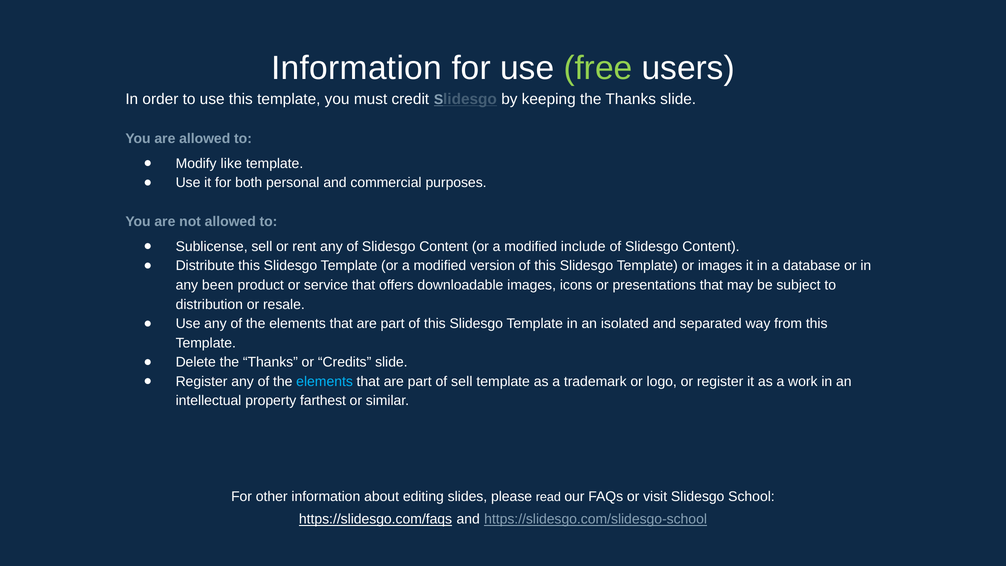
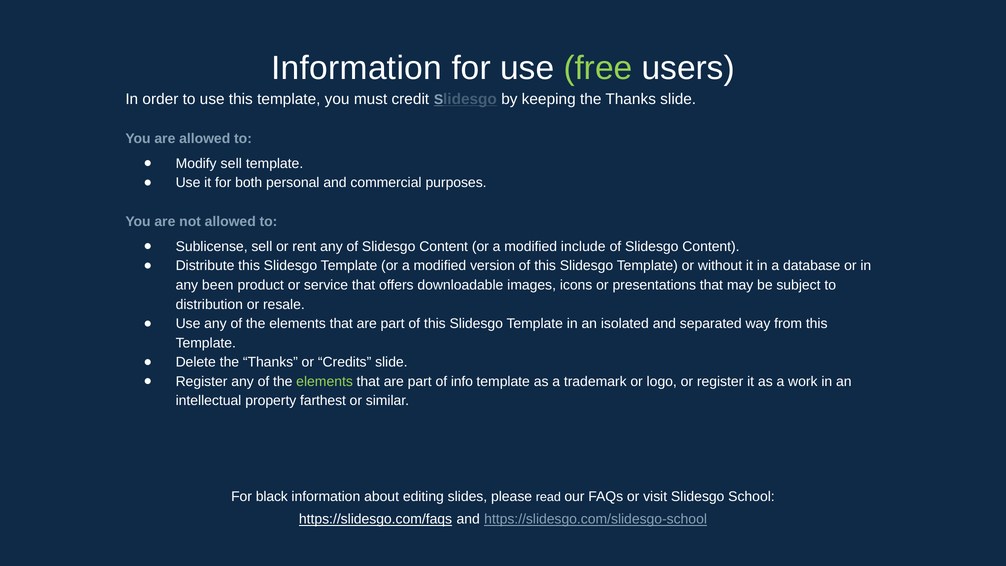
Modify like: like -> sell (231, 163)
or images: images -> without (720, 266)
elements colour: light blue -> light green (325, 382)
of sell: sell -> info (462, 382)
other: other -> black (272, 497)
